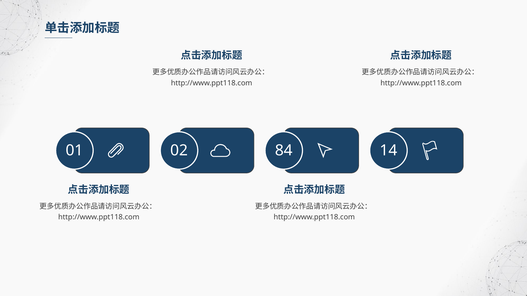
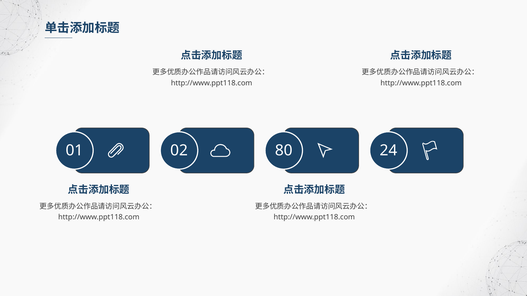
84: 84 -> 80 (284, 151)
14: 14 -> 24 (388, 151)
